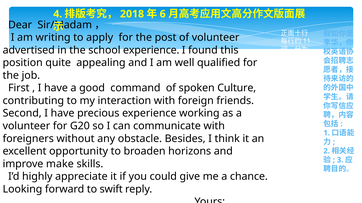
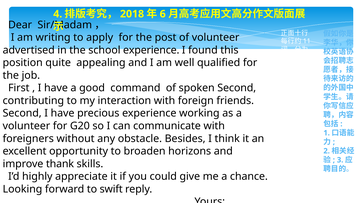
spoken Culture: Culture -> Second (237, 88)
make: make -> thank (60, 164)
